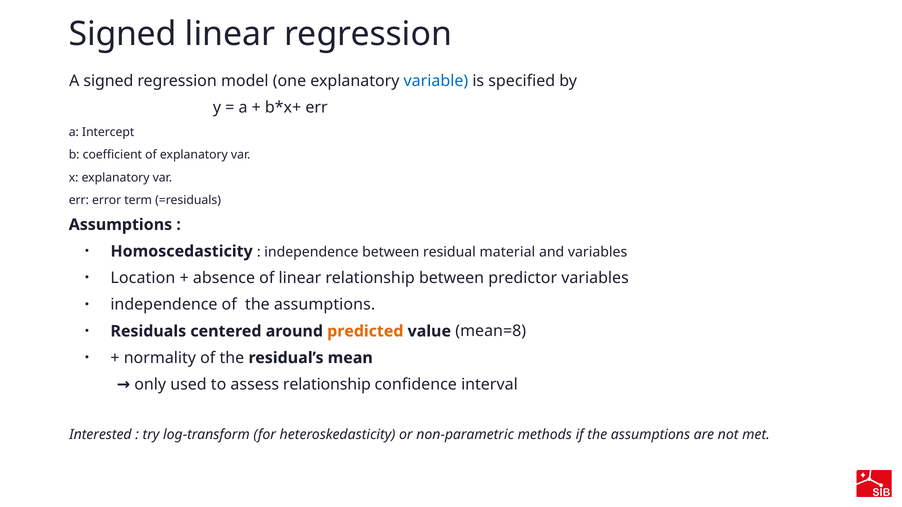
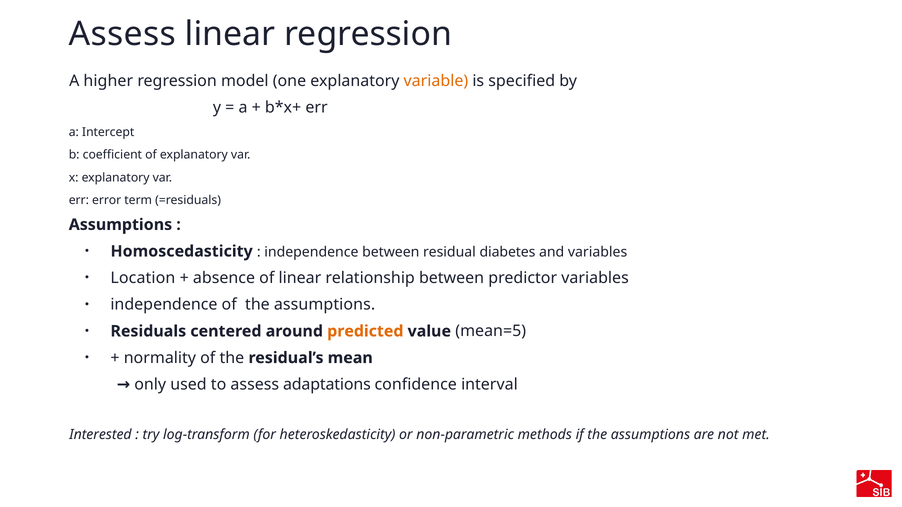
Signed: Signed -> Assess (122, 34)
A signed: signed -> higher (108, 81)
variable colour: blue -> orange (436, 81)
material: material -> diabetes (507, 252)
mean=8: mean=8 -> mean=5 (491, 331)
assess relationship: relationship -> adaptations (327, 385)
